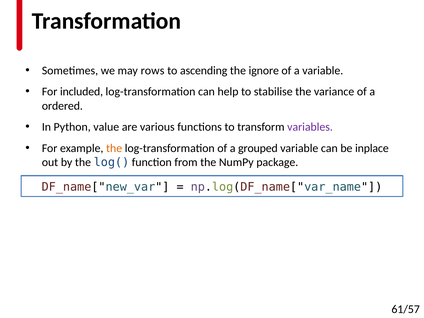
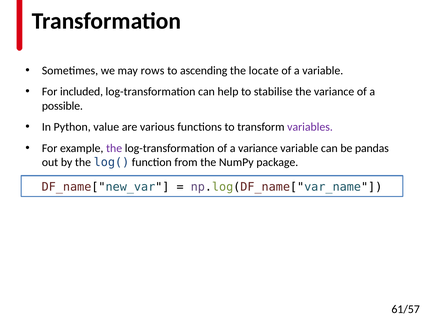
ignore: ignore -> locate (264, 71)
ordered: ordered -> possible (62, 106)
the colour: orange -> purple (114, 148)
a grouped: grouped -> variance (258, 148)
inplace: inplace -> pandas (372, 148)
